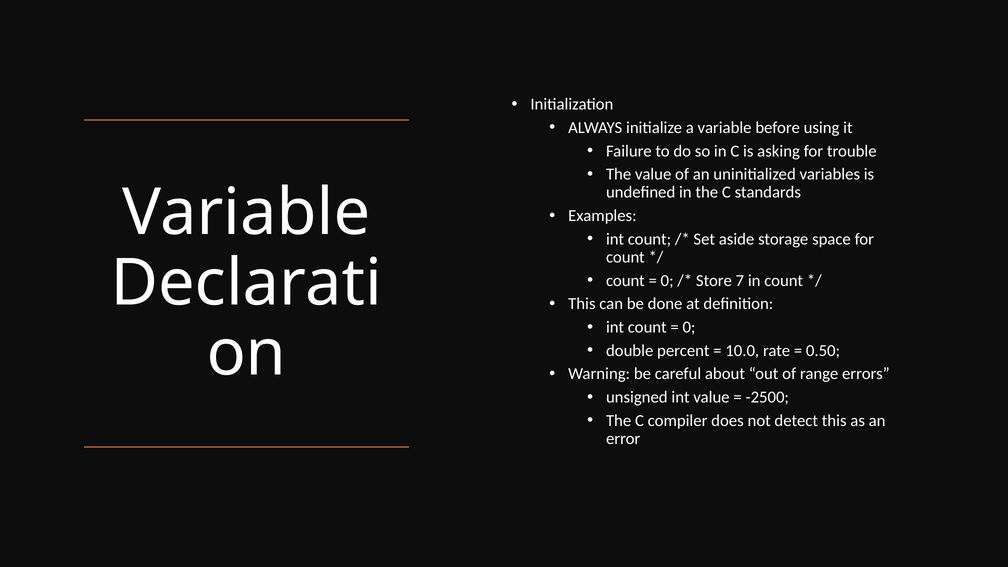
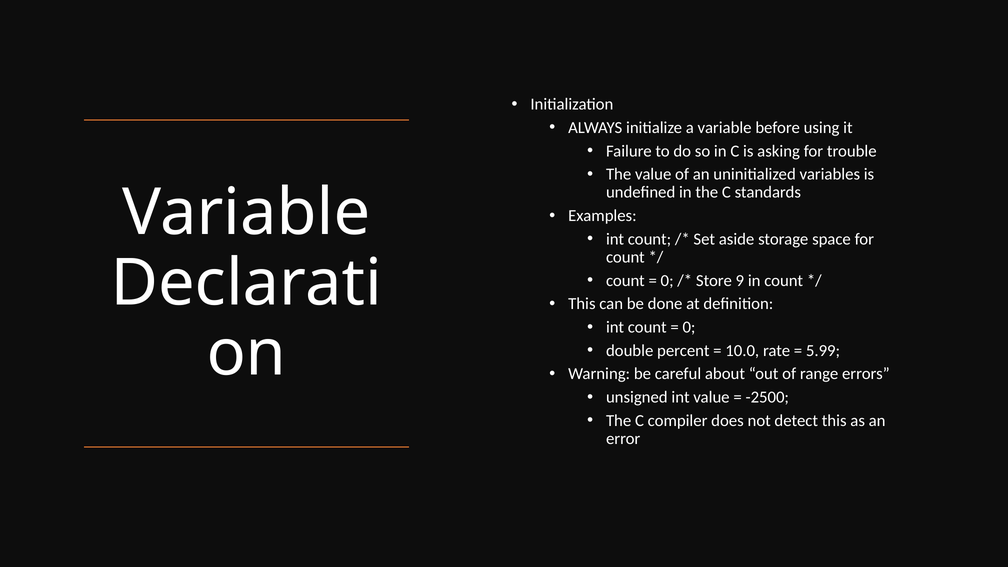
7: 7 -> 9 (740, 281)
0.50: 0.50 -> 5.99 (823, 351)
